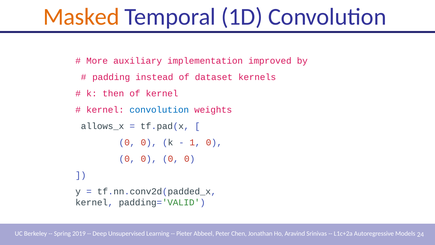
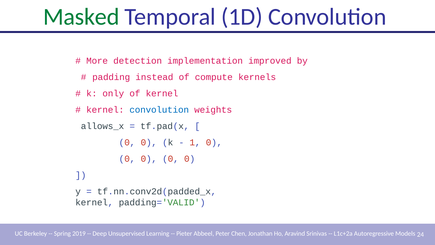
Masked colour: orange -> green (81, 17)
auxiliary: auxiliary -> detection (138, 61)
dataset: dataset -> compute (214, 77)
then: then -> only (113, 94)
